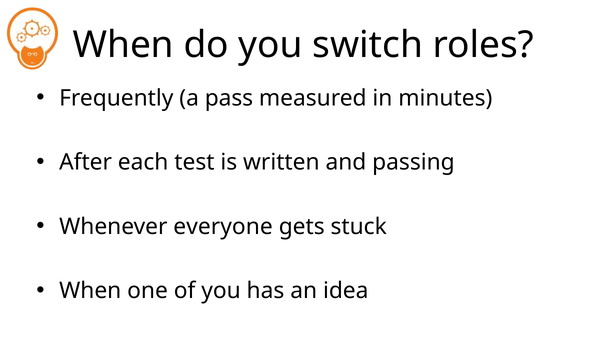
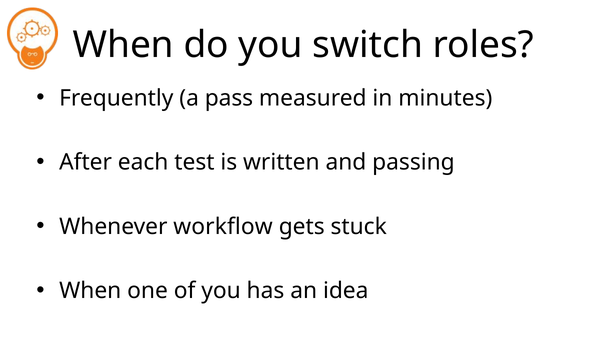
everyone: everyone -> workflow (223, 226)
